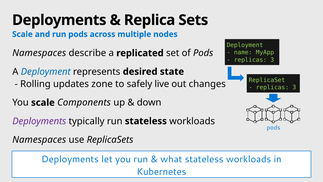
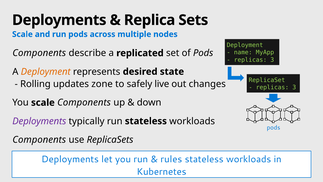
Namespaces: Namespaces -> Components (39, 53)
Deployment colour: blue -> orange (46, 72)
Namespaces: Namespaces -> Components (39, 139)
what: what -> rules (171, 159)
